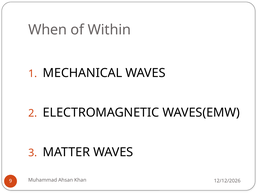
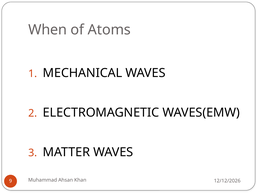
Within: Within -> Atoms (109, 30)
